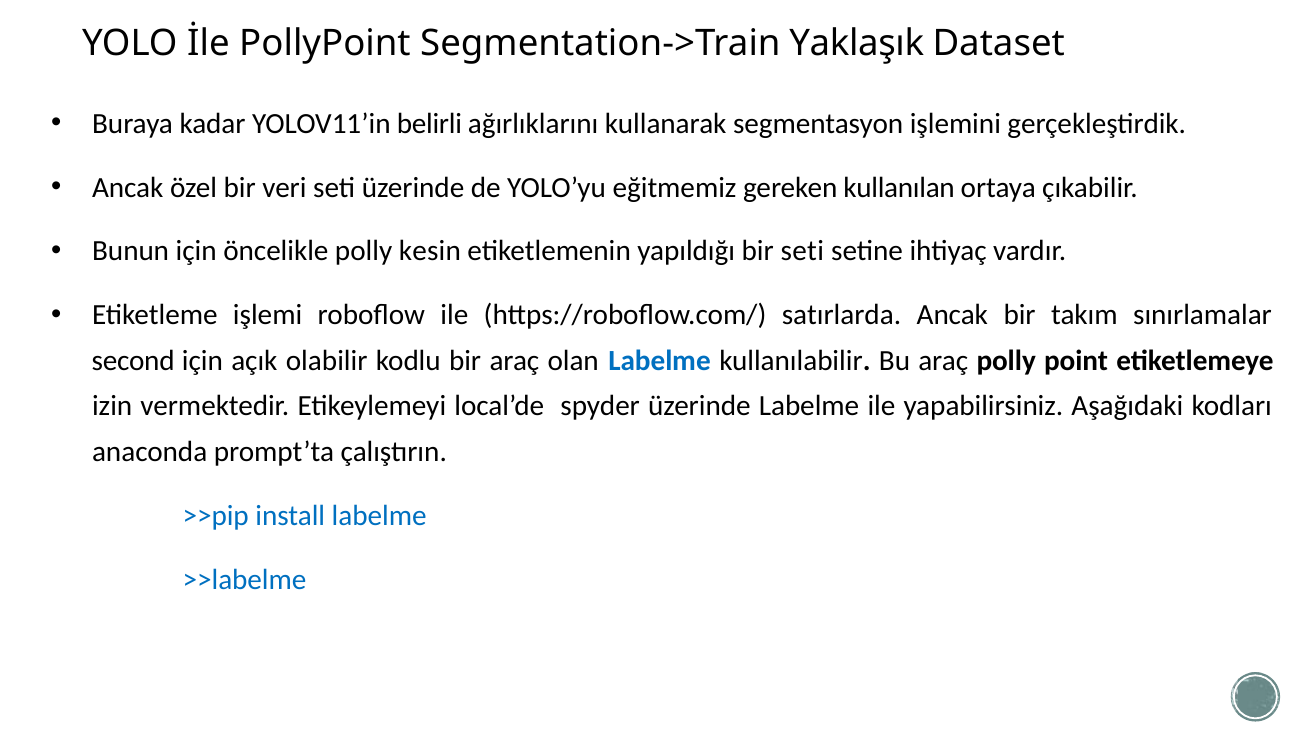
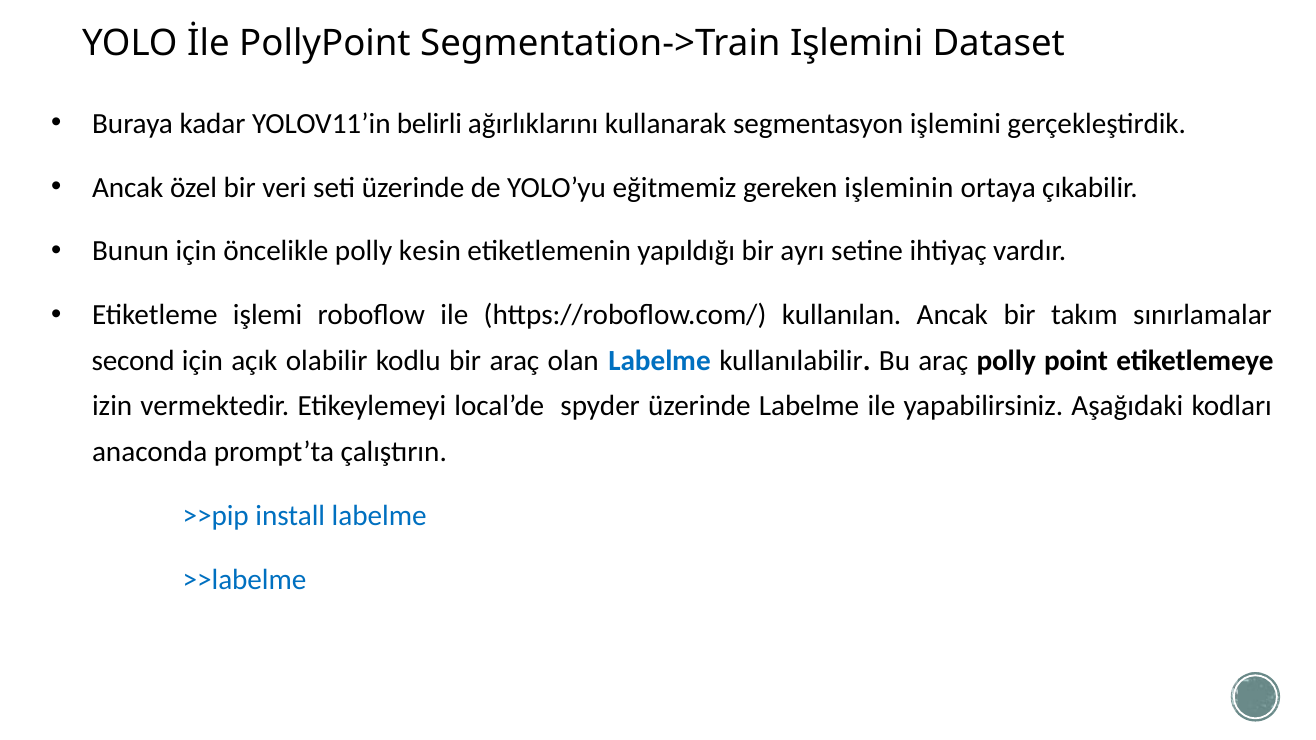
Segmentation->Train Yaklaşık: Yaklaşık -> Işlemini (857, 43)
kullanılan: kullanılan -> işleminin (899, 187)
bir seti: seti -> ayrı (802, 251)
satırlarda: satırlarda -> kullanılan (842, 315)
